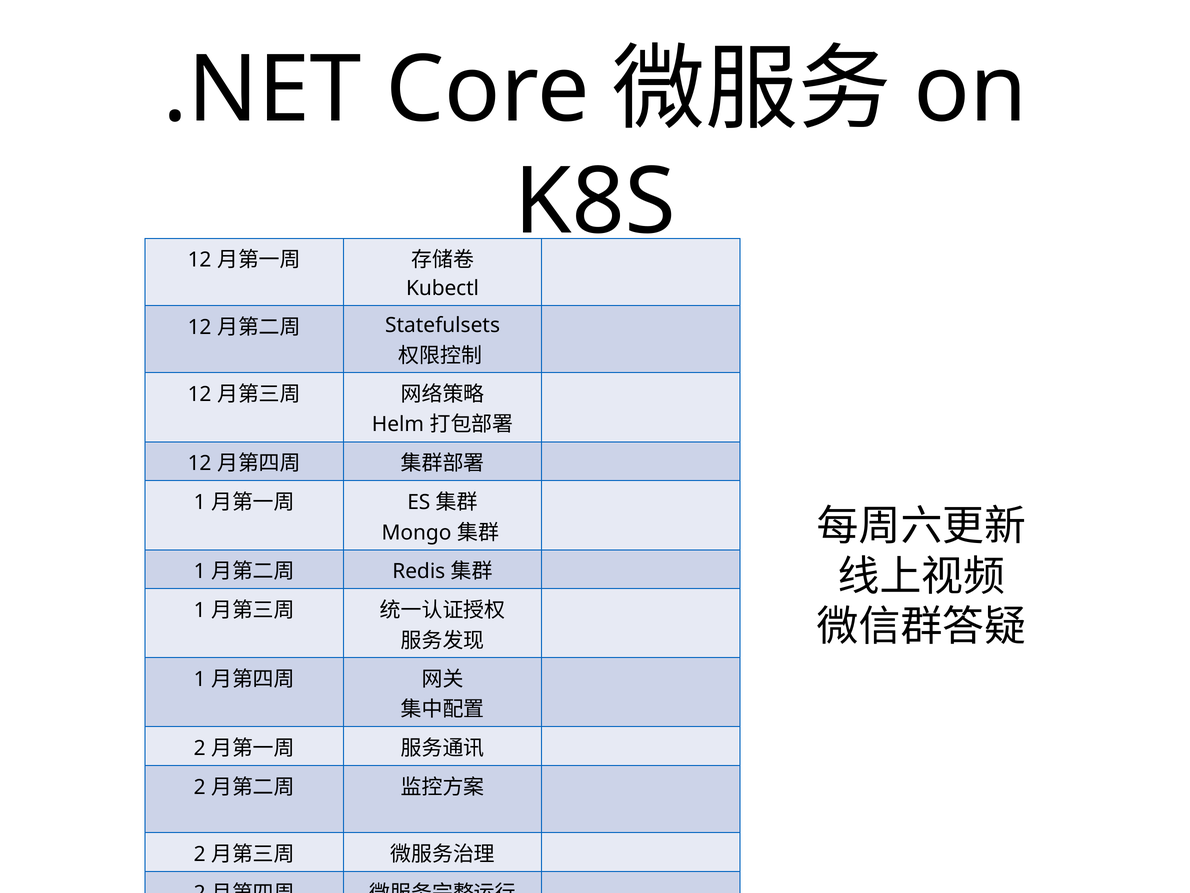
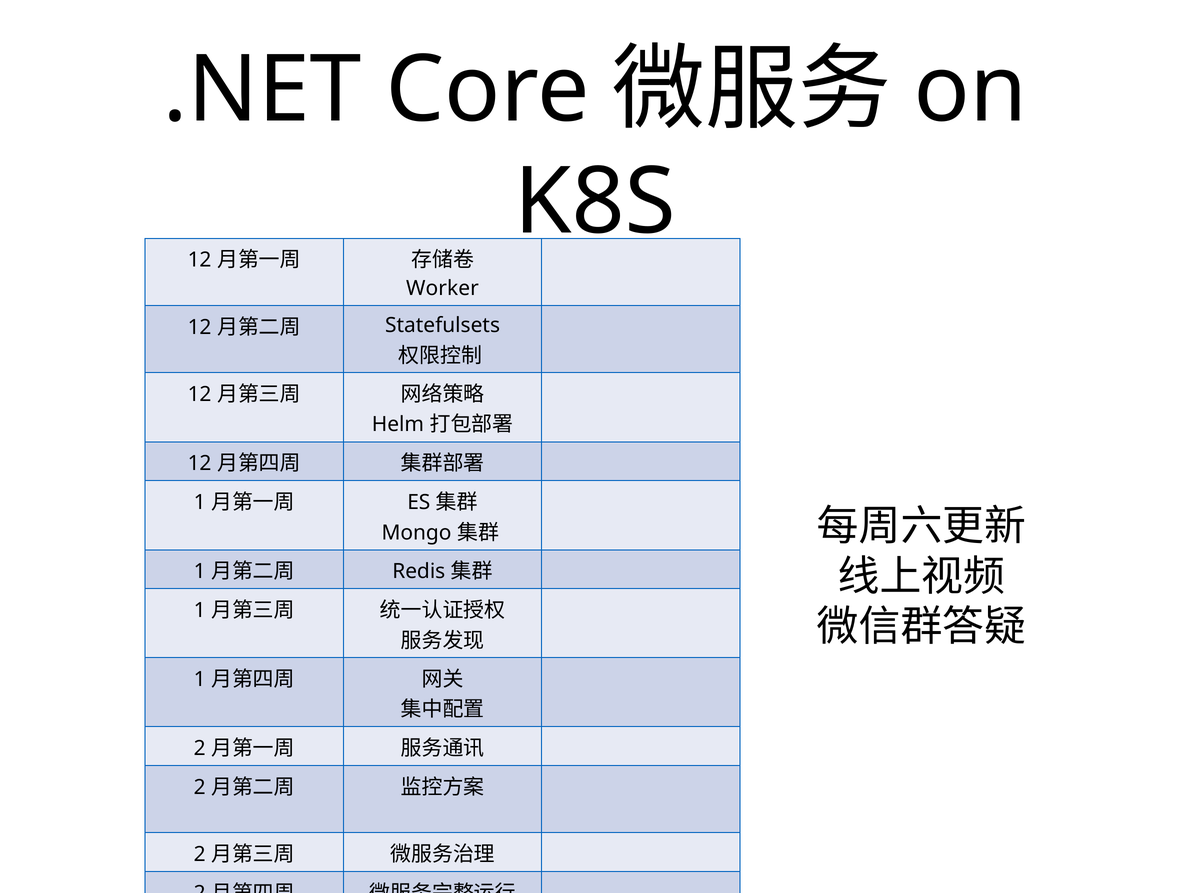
Kubectl: Kubectl -> Worker (442, 288)
